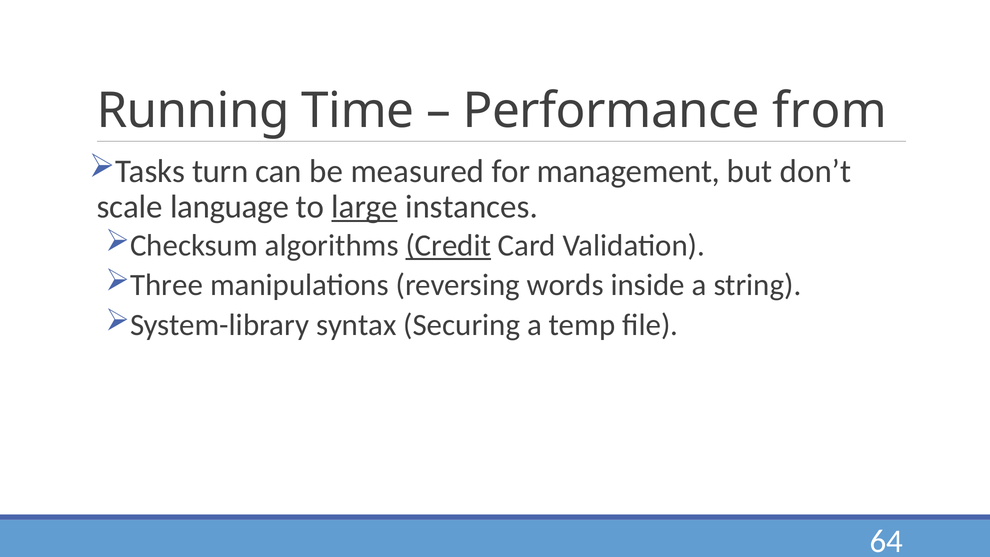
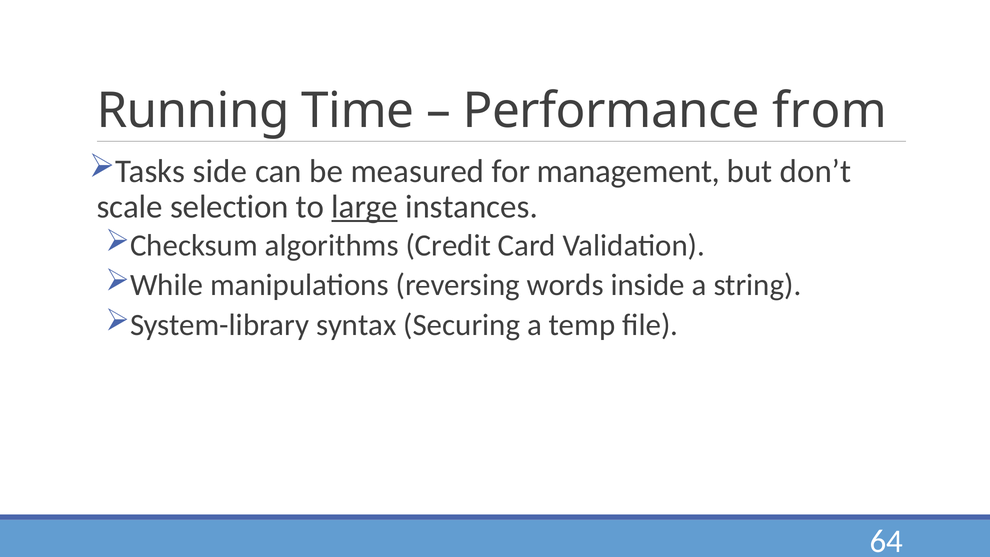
turn: turn -> side (220, 171)
language: language -> selection (229, 207)
Credit underline: present -> none (448, 246)
Three: Three -> While (167, 285)
